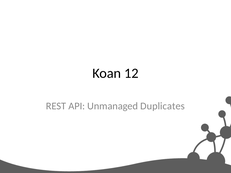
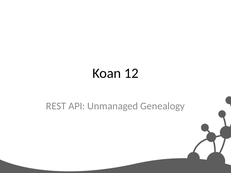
Duplicates: Duplicates -> Genealogy (163, 106)
